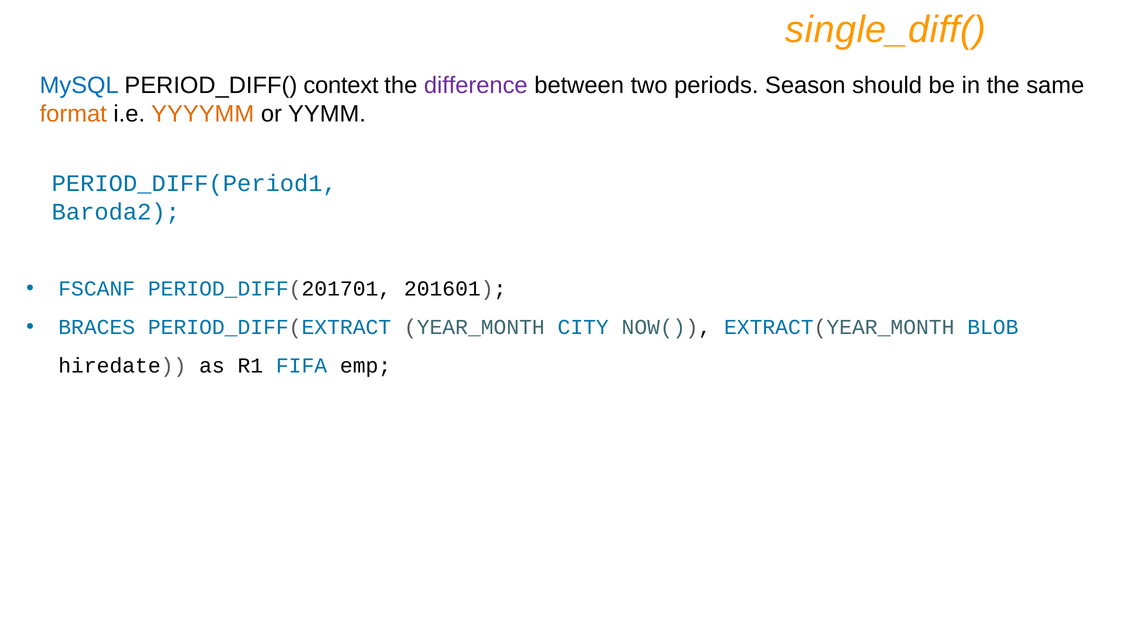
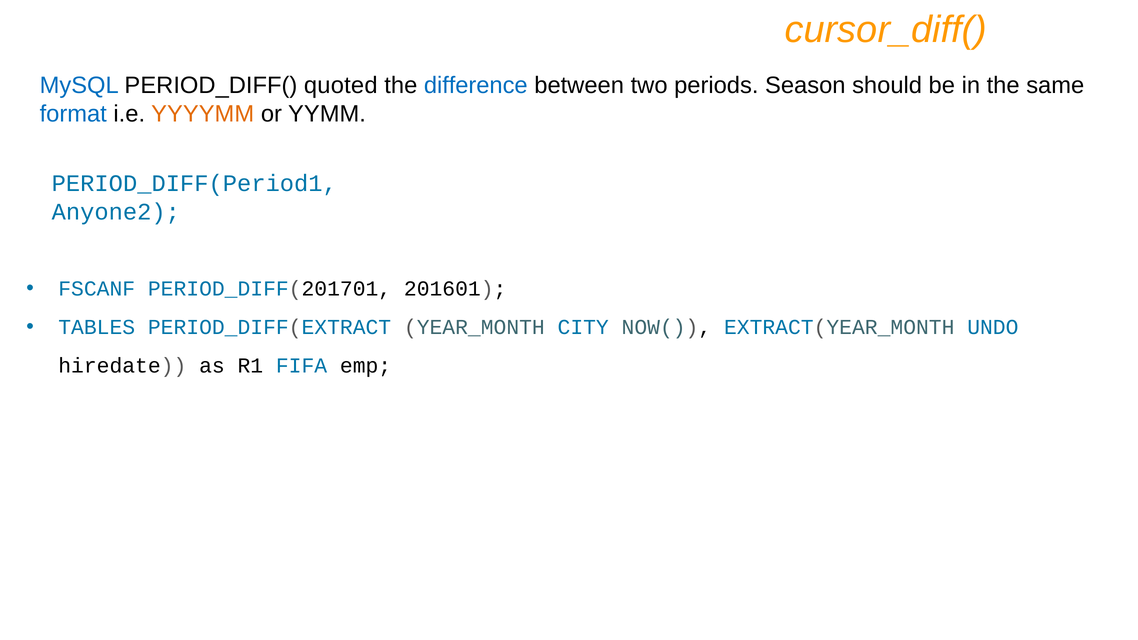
single_diff(: single_diff( -> cursor_diff( (886, 30)
context: context -> quoted (341, 86)
difference colour: purple -> blue (476, 86)
format colour: orange -> blue (73, 114)
Baroda2: Baroda2 -> Anyone2 (116, 212)
BRACES: BRACES -> TABLES (97, 327)
BLOB: BLOB -> UNDO (993, 327)
